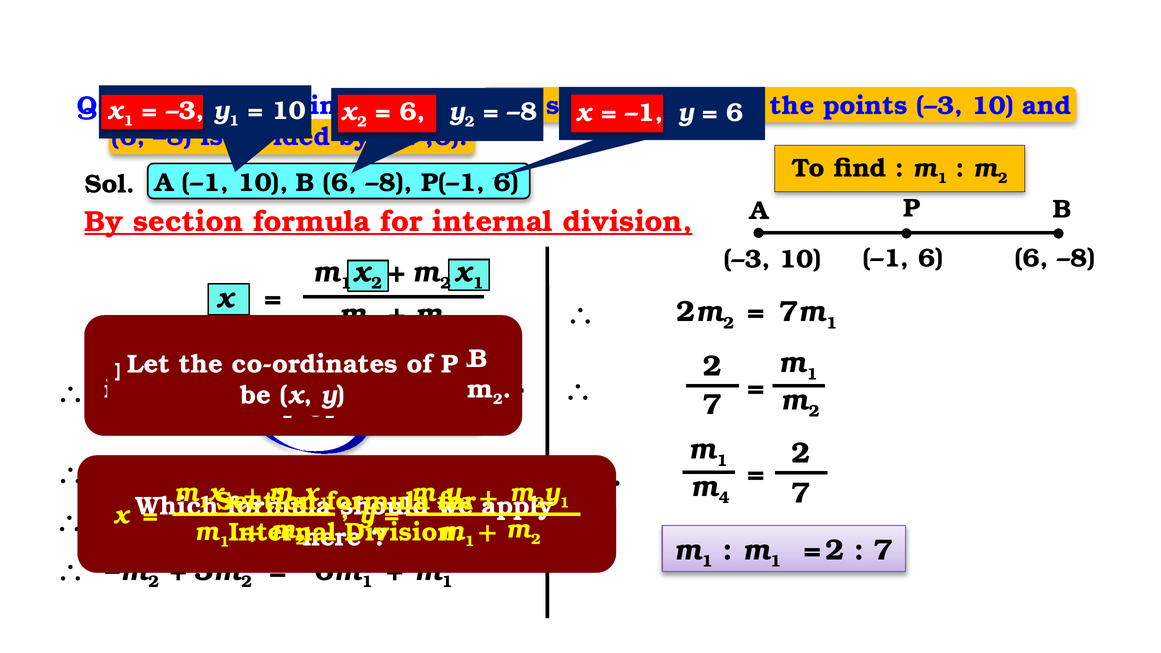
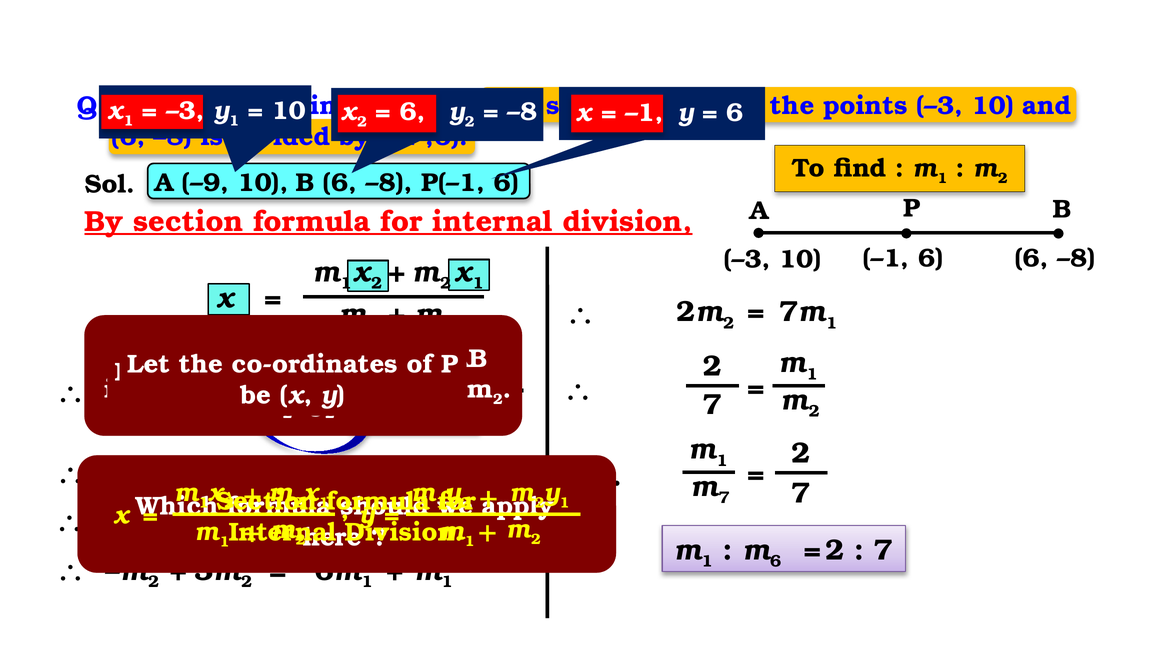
A –1: –1 -> –9 (205, 183)
4: 4 -> 7 (724, 498)
1: 1 -> 6 (776, 562)
